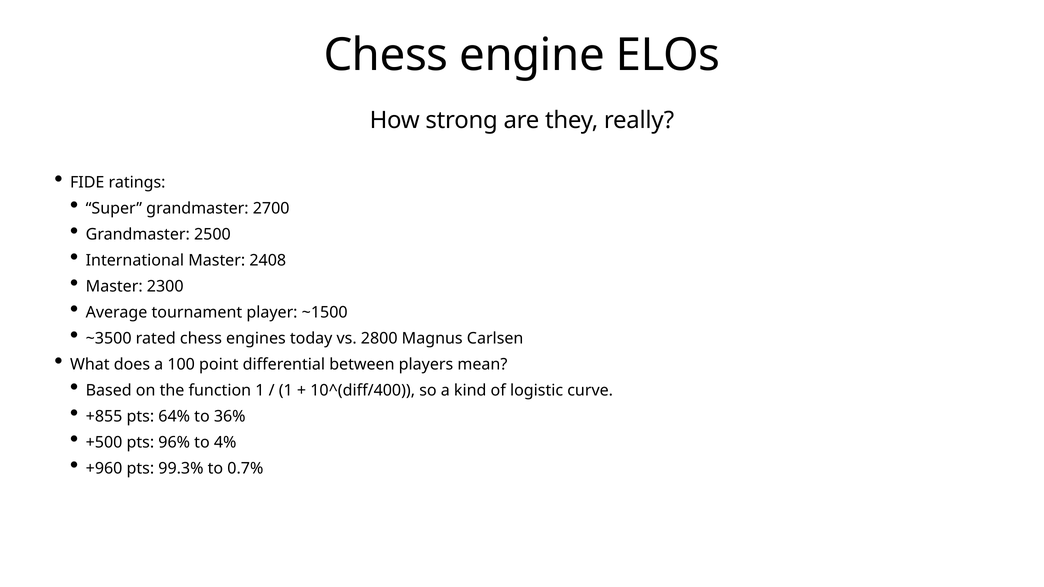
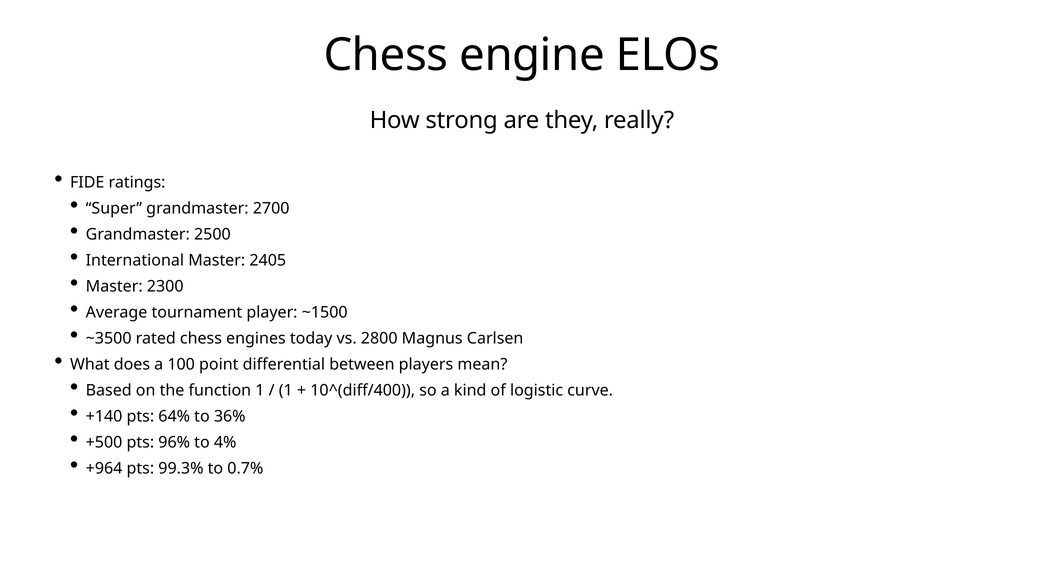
2408: 2408 -> 2405 (268, 261)
+855: +855 -> +140 (104, 417)
+960: +960 -> +964 (104, 469)
